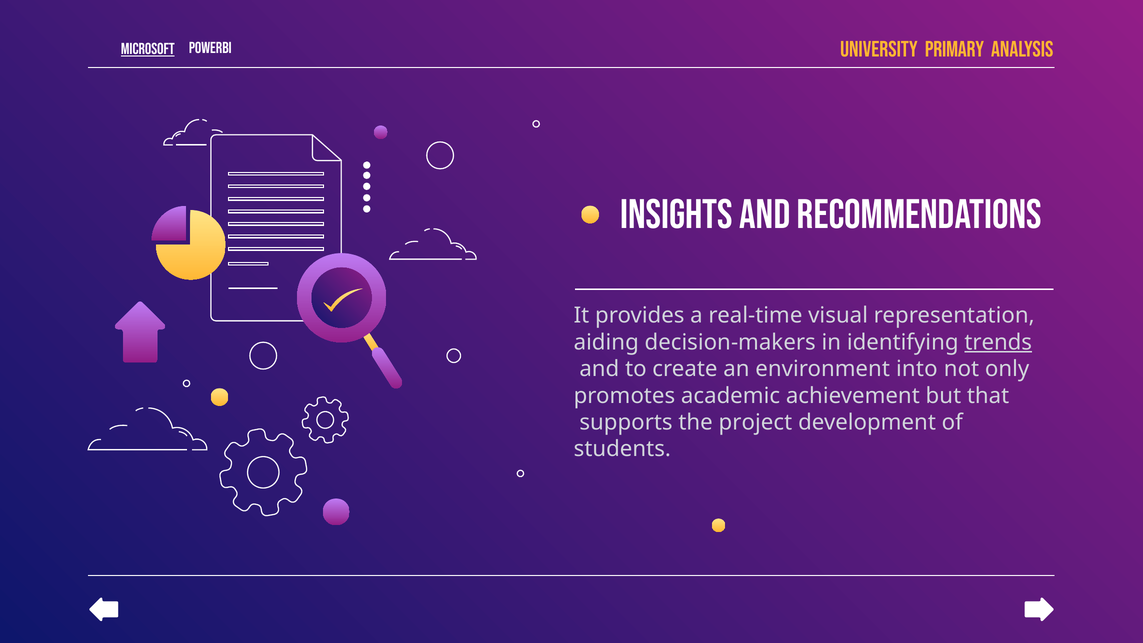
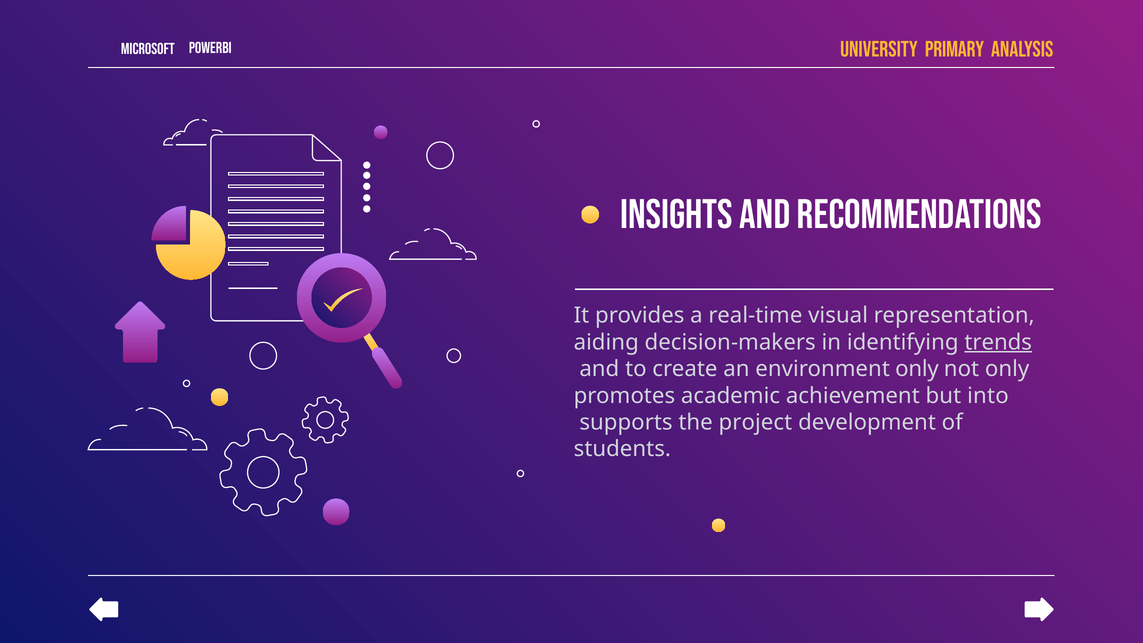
Microsoft underline: present -> none (148, 49)
environment into: into -> only (917, 369)
that: that -> into (988, 396)
